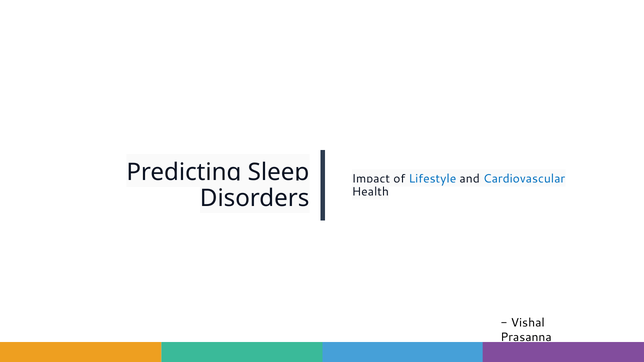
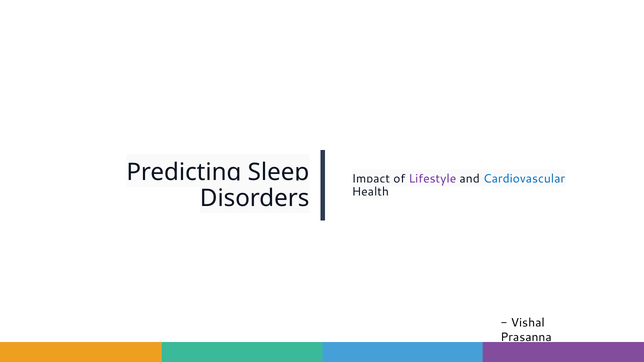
Lifestyle colour: blue -> purple (432, 179)
